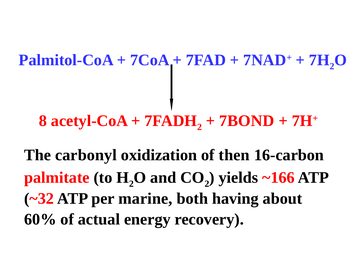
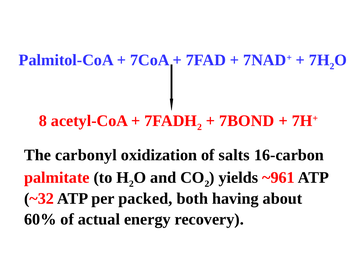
then: then -> salts (234, 155)
~166: ~166 -> ~961 (278, 178)
marine: marine -> packed (145, 199)
